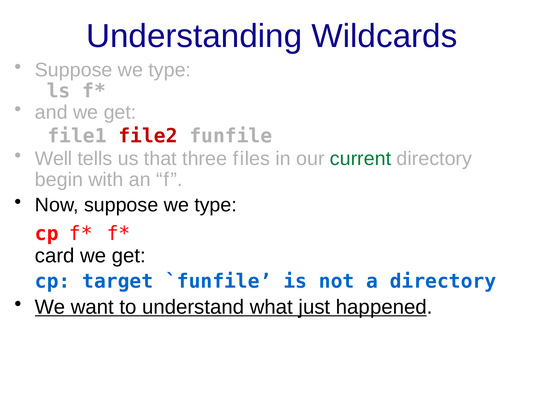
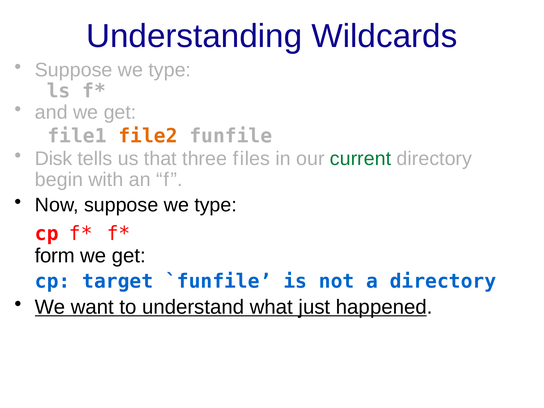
file2 colour: red -> orange (148, 136)
Well: Well -> Disk (54, 159)
card: card -> form (55, 256)
